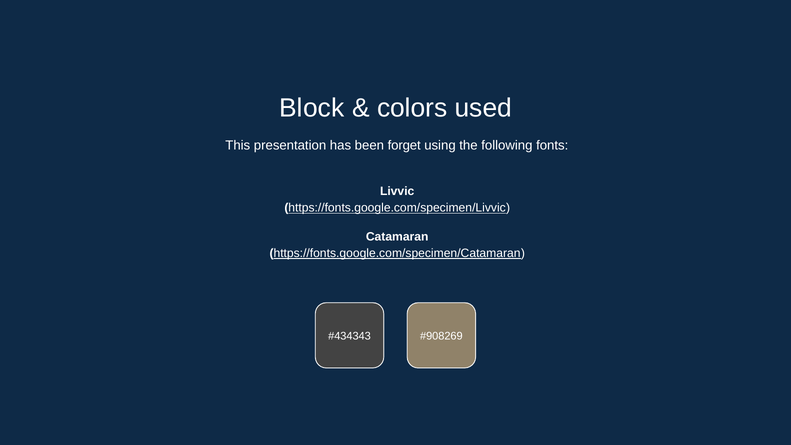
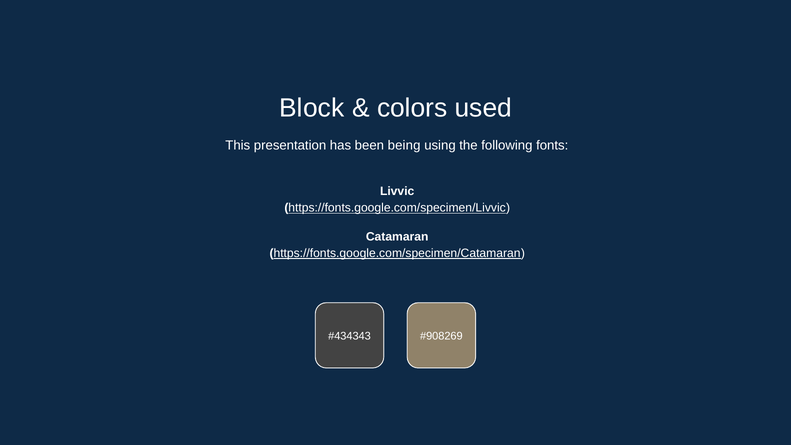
forget: forget -> being (404, 145)
